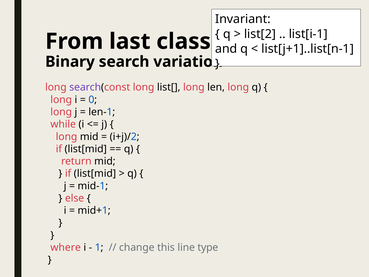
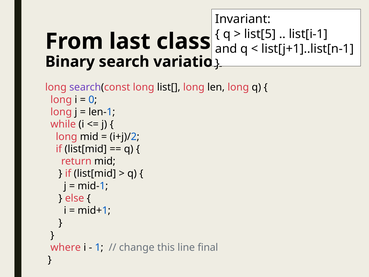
list[2: list[2 -> list[5 (260, 34)
type: type -> final (208, 247)
